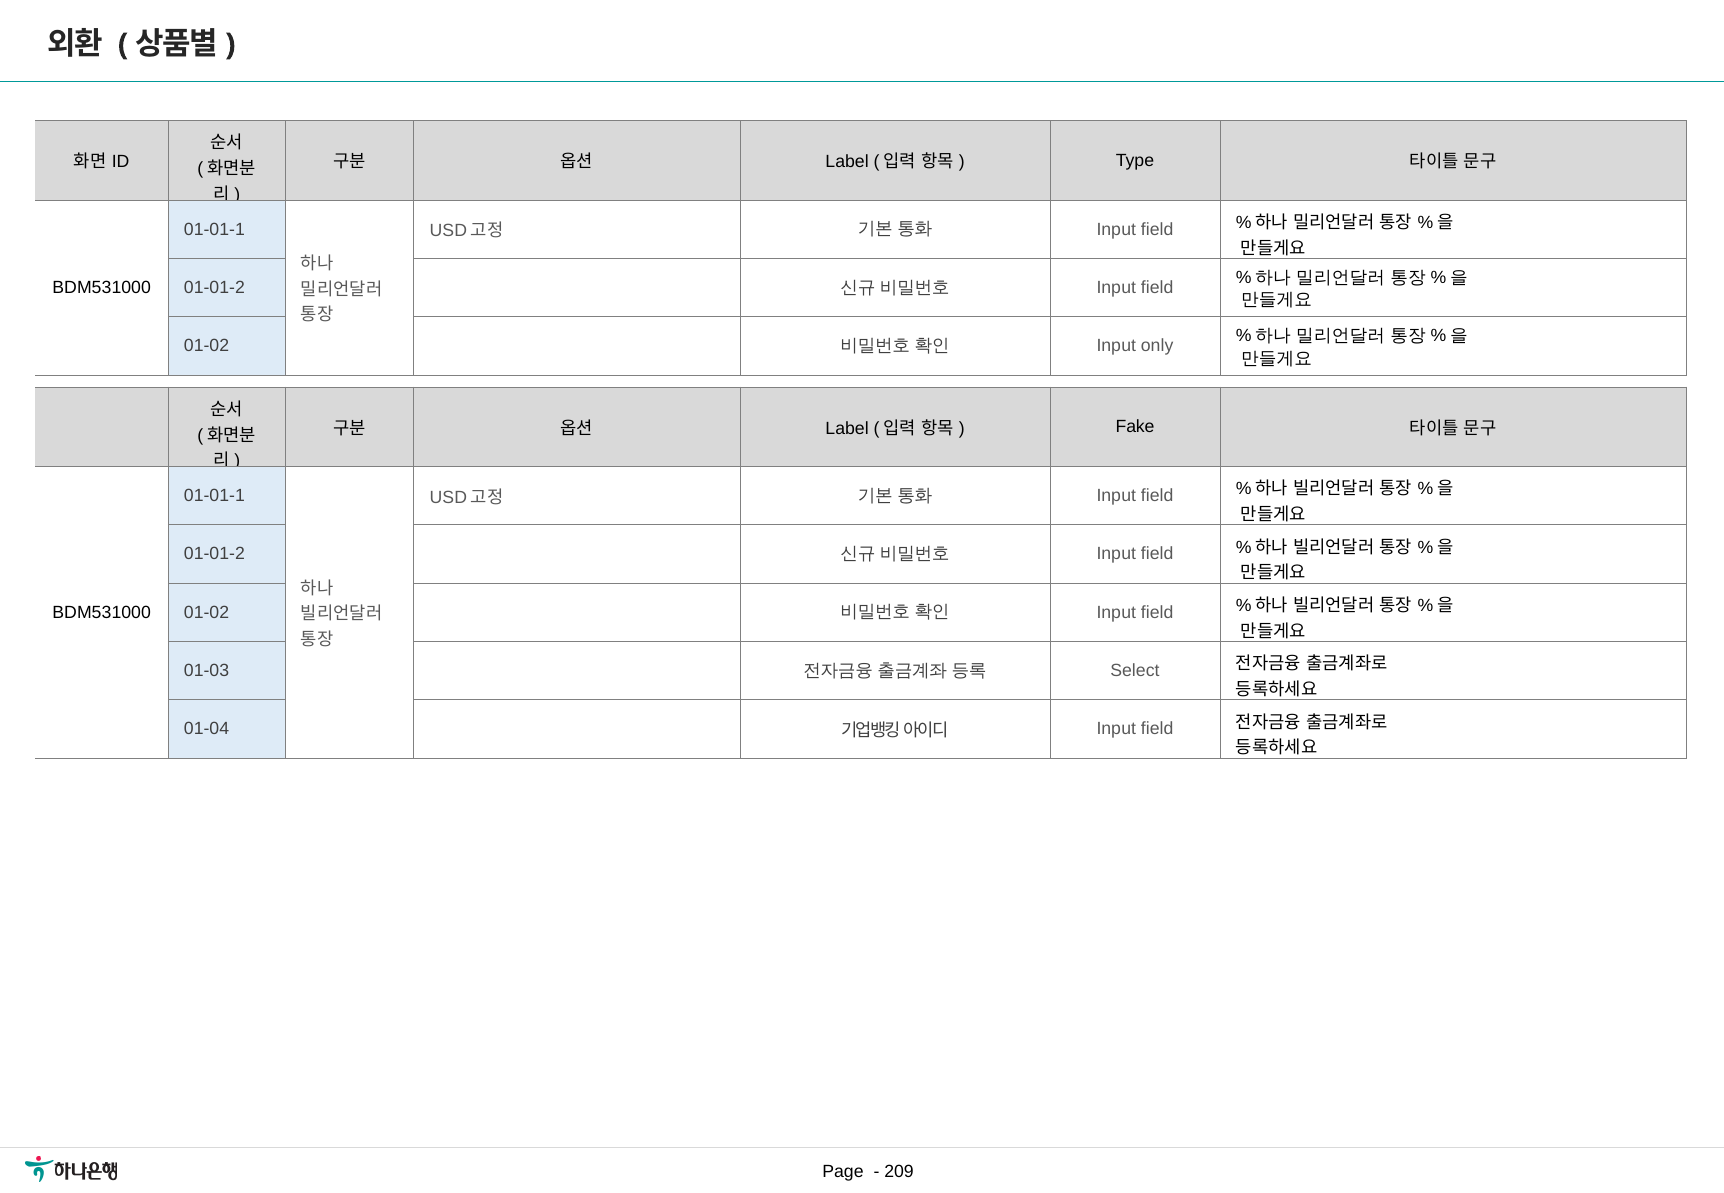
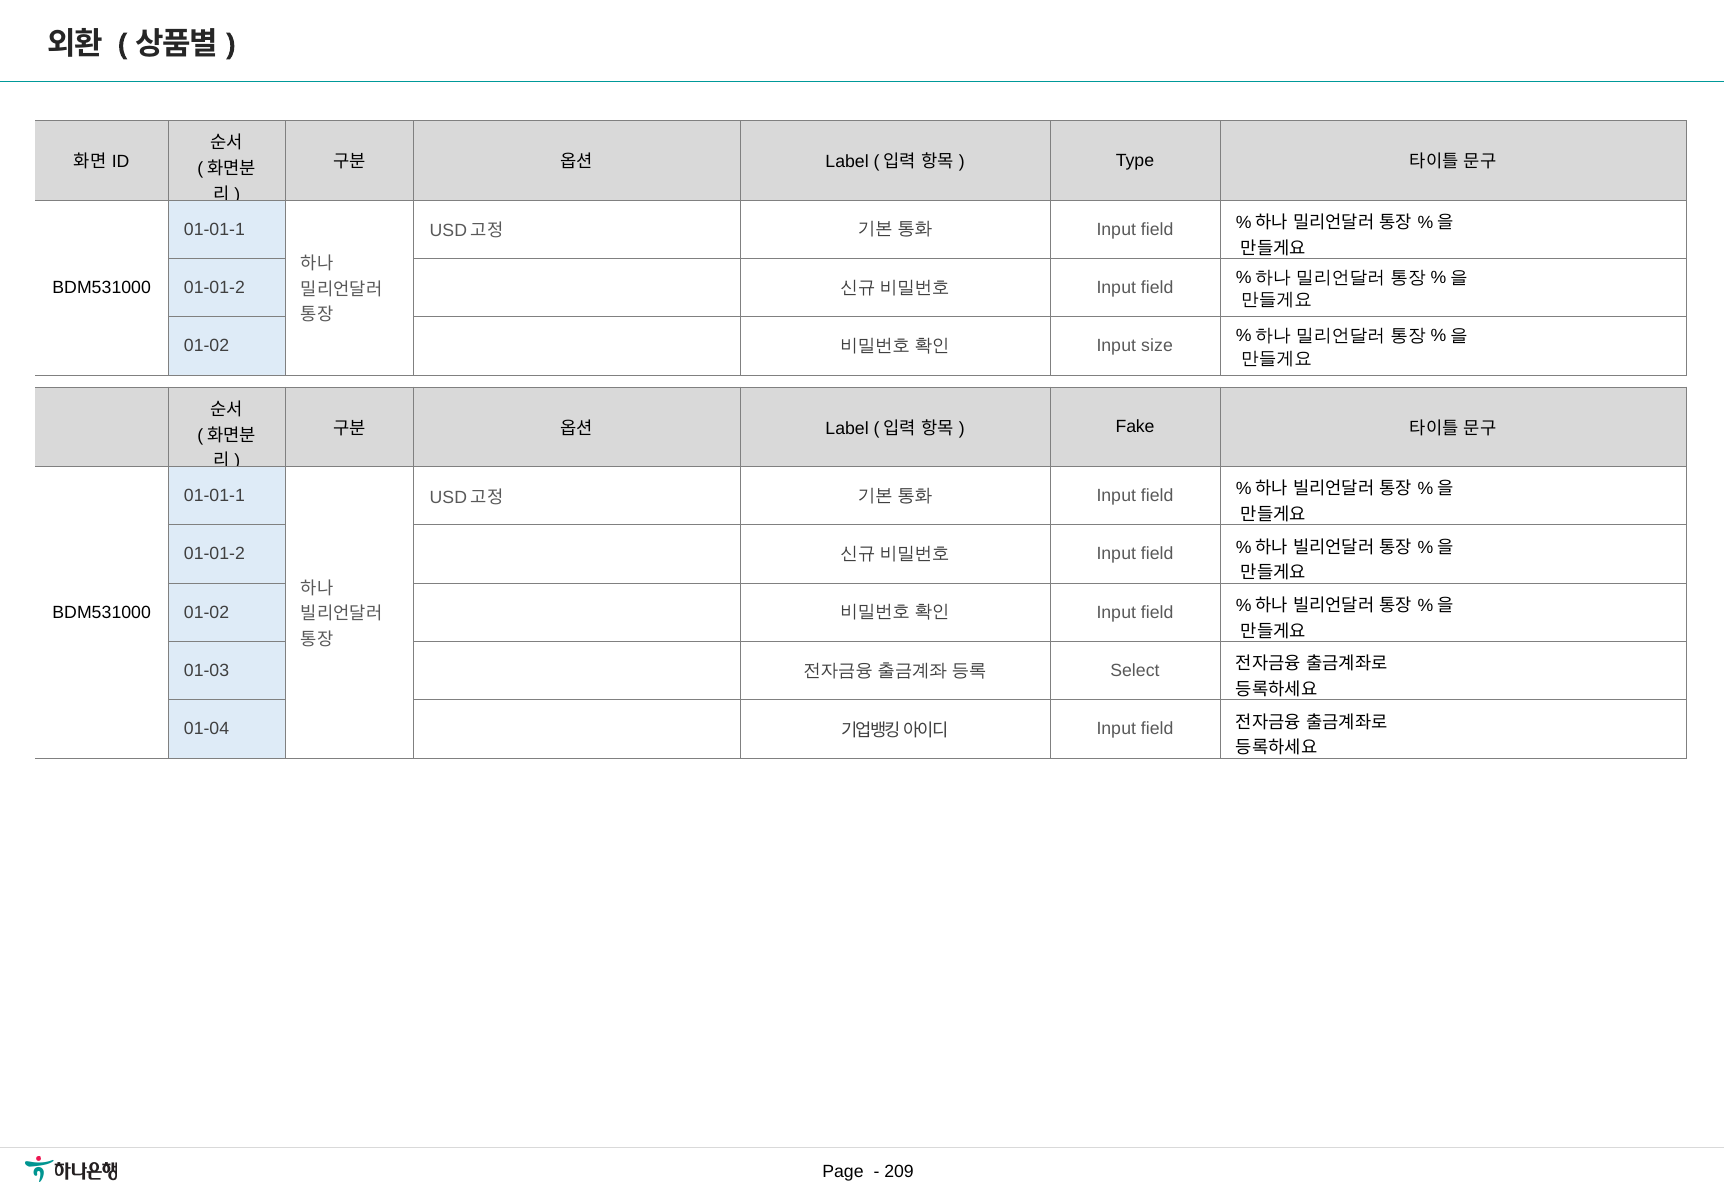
only: only -> size (1157, 346)
